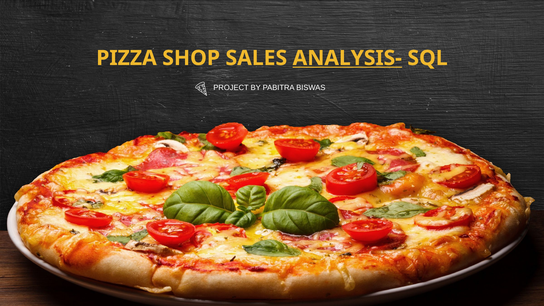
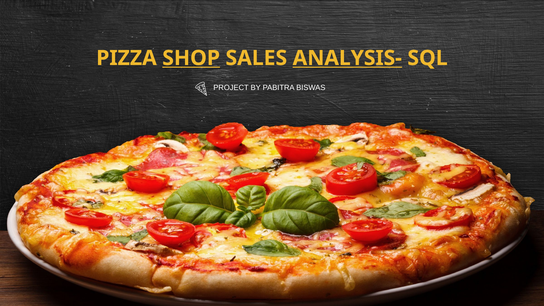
SHOP underline: none -> present (191, 58)
